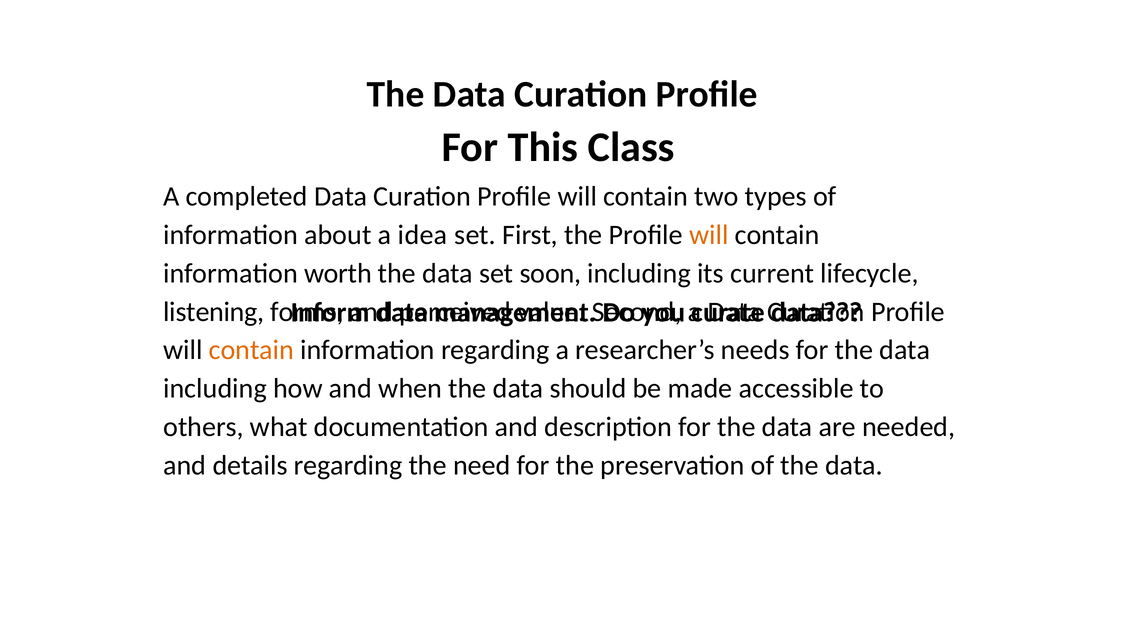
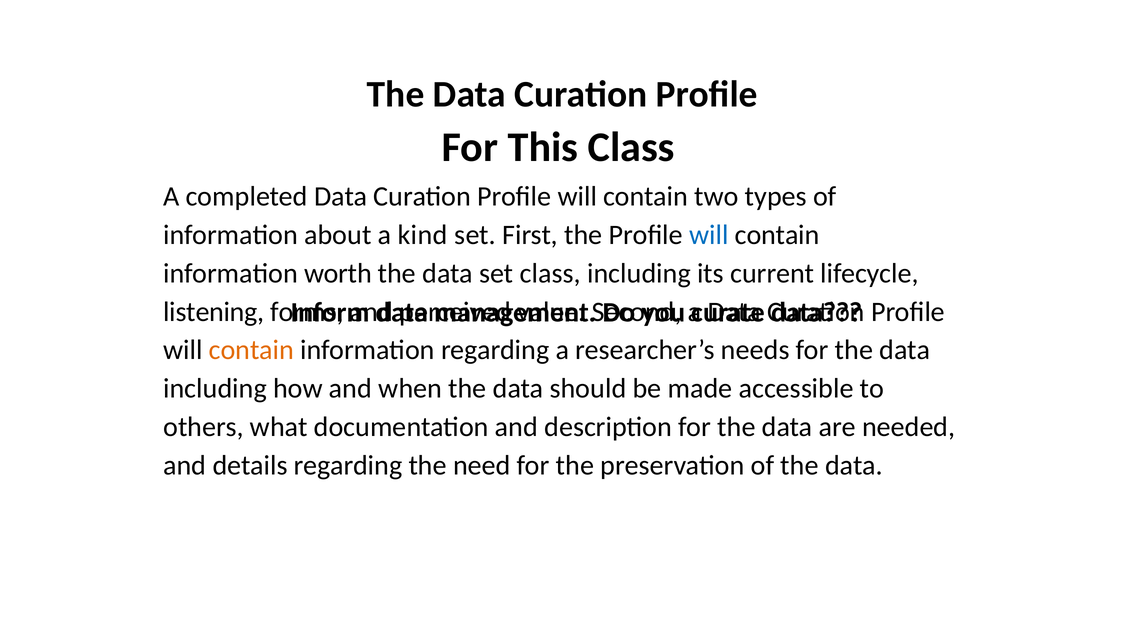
idea: idea -> kind (423, 235)
will colour: orange -> blue (709, 235)
set soon: soon -> class (550, 273)
